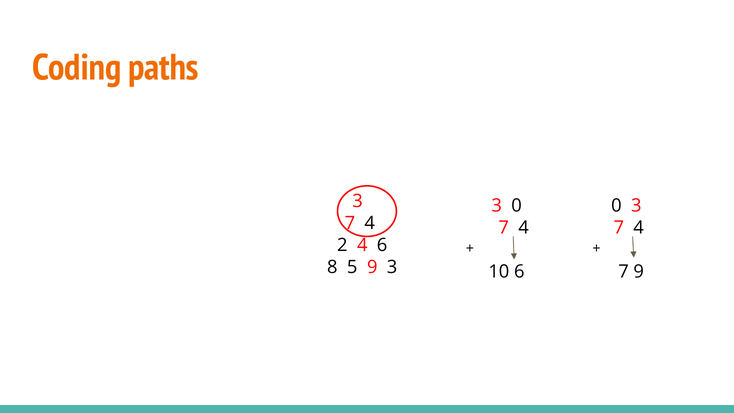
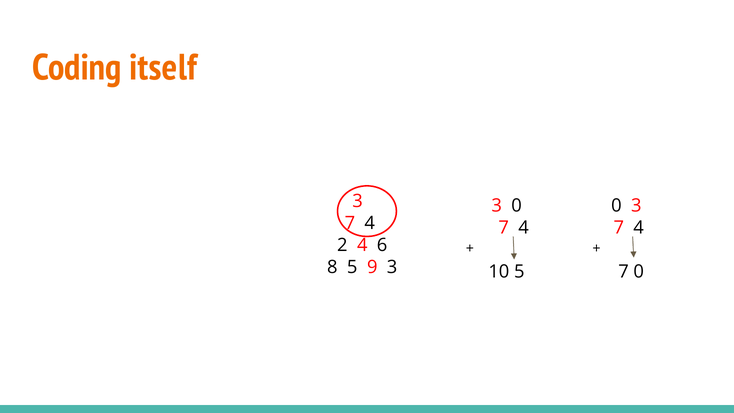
paths: paths -> itself (163, 68)
10 6: 6 -> 5 (519, 272)
7 9: 9 -> 0 (639, 272)
